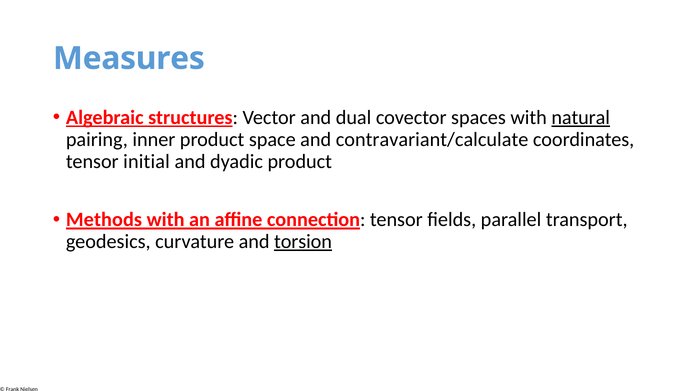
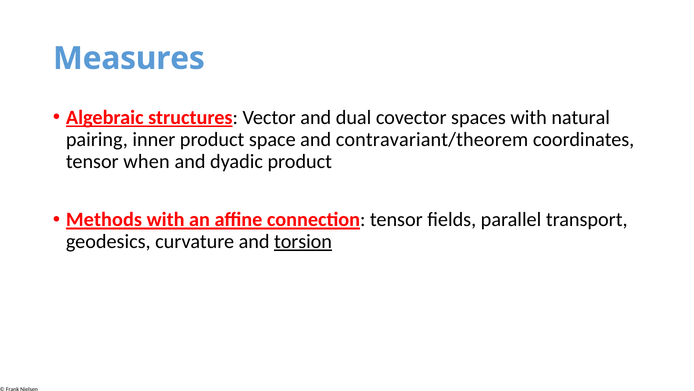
natural underline: present -> none (581, 117)
contravariant/calculate: contravariant/calculate -> contravariant/theorem (432, 139)
initial: initial -> when (147, 161)
